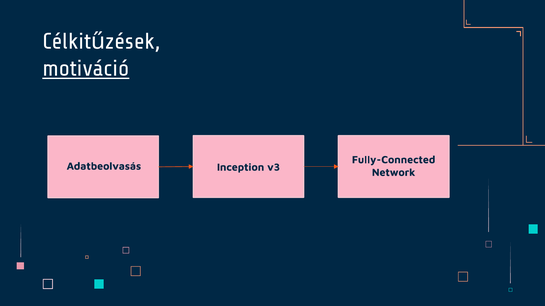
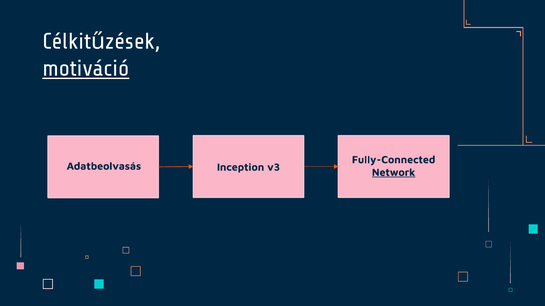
Network underline: none -> present (394, 173)
